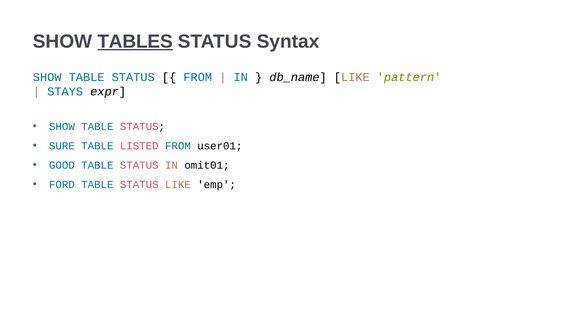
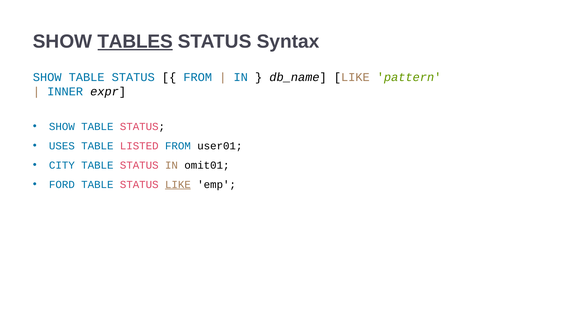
STAYS: STAYS -> INNER (65, 92)
SURE: SURE -> USES (62, 146)
GOOD: GOOD -> CITY (62, 165)
LIKE underline: none -> present (178, 185)
